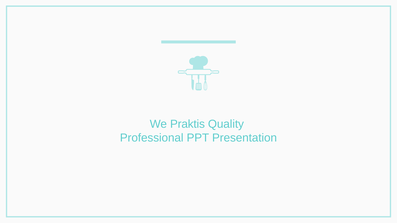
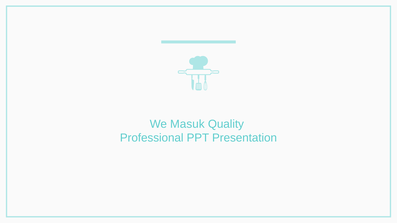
Praktis: Praktis -> Masuk (187, 124)
